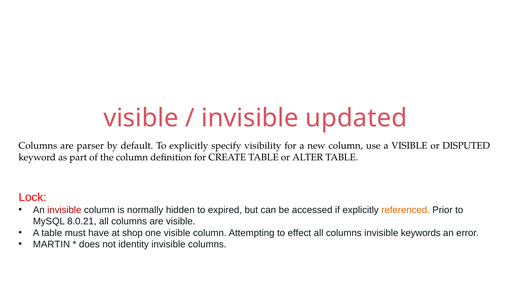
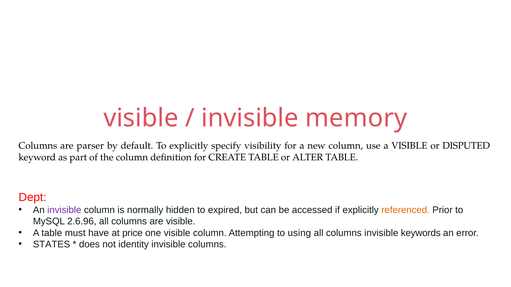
updated: updated -> memory (356, 118)
Lock: Lock -> Dept (33, 198)
invisible colour: red -> purple (64, 210)
8.0.21: 8.0.21 -> 2.6.96 (82, 222)
shop: shop -> price (132, 233)
effect: effect -> using (299, 233)
MARTIN: MARTIN -> STATES (52, 245)
